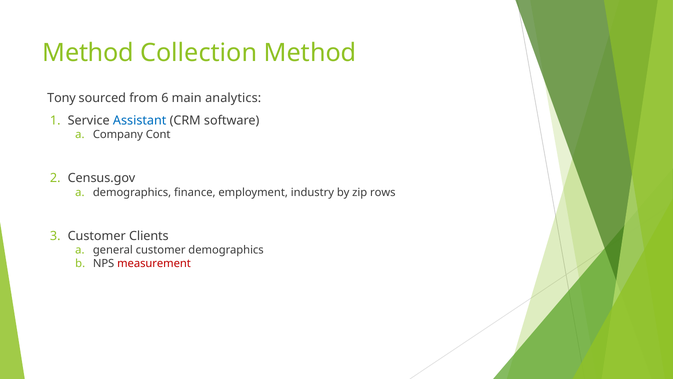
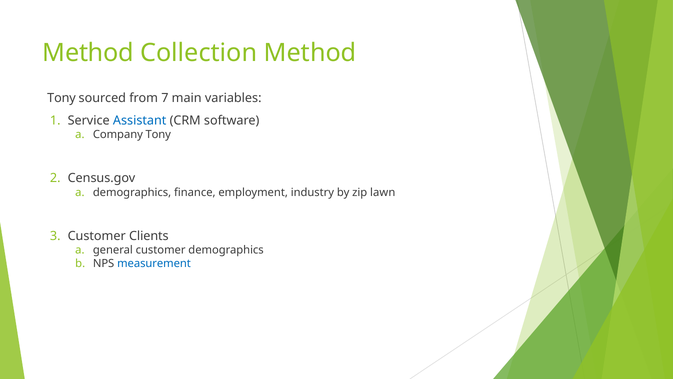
6: 6 -> 7 (165, 98)
analytics: analytics -> variables (233, 98)
Company Cont: Cont -> Tony (158, 134)
rows: rows -> lawn (383, 192)
measurement colour: red -> blue (154, 263)
